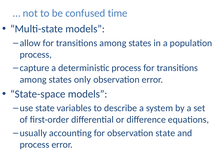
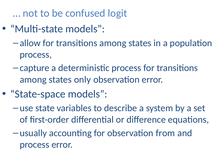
time: time -> logit (118, 13)
observation state: state -> from (165, 133)
